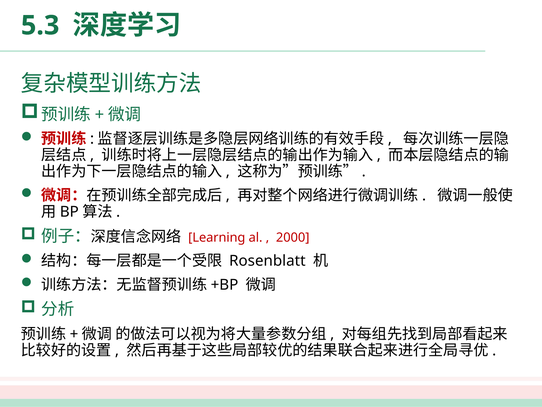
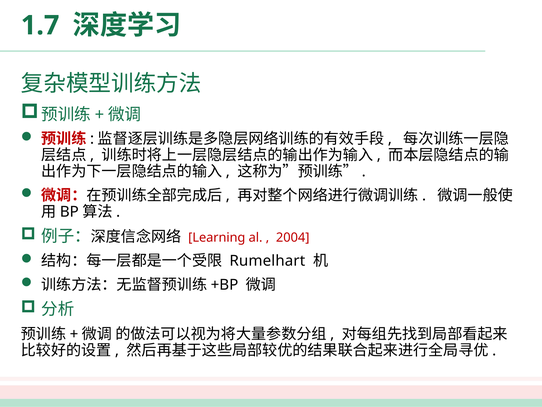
5.3: 5.3 -> 1.7 (40, 25)
2000: 2000 -> 2004 (293, 237)
Rosenblatt: Rosenblatt -> Rumelhart (267, 261)
